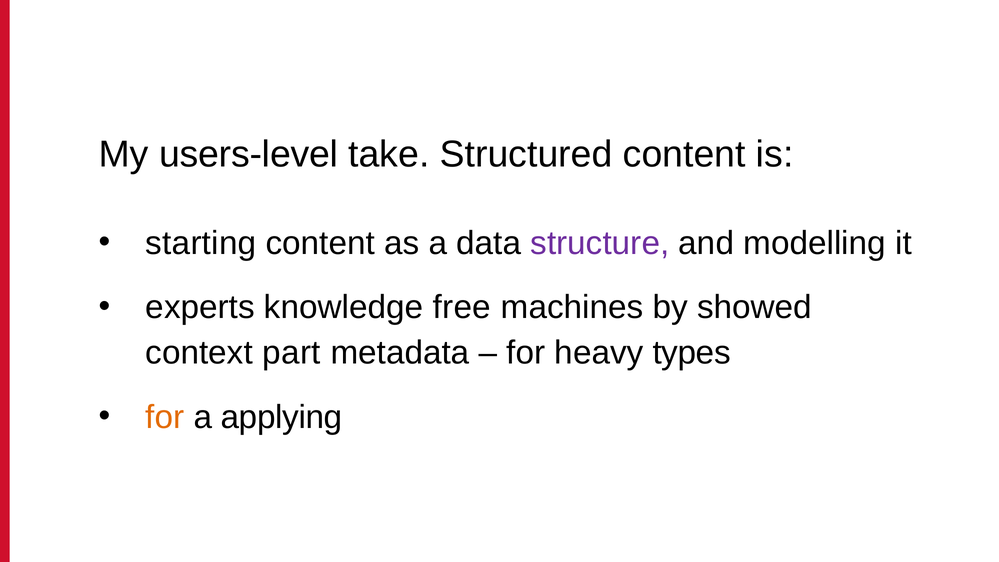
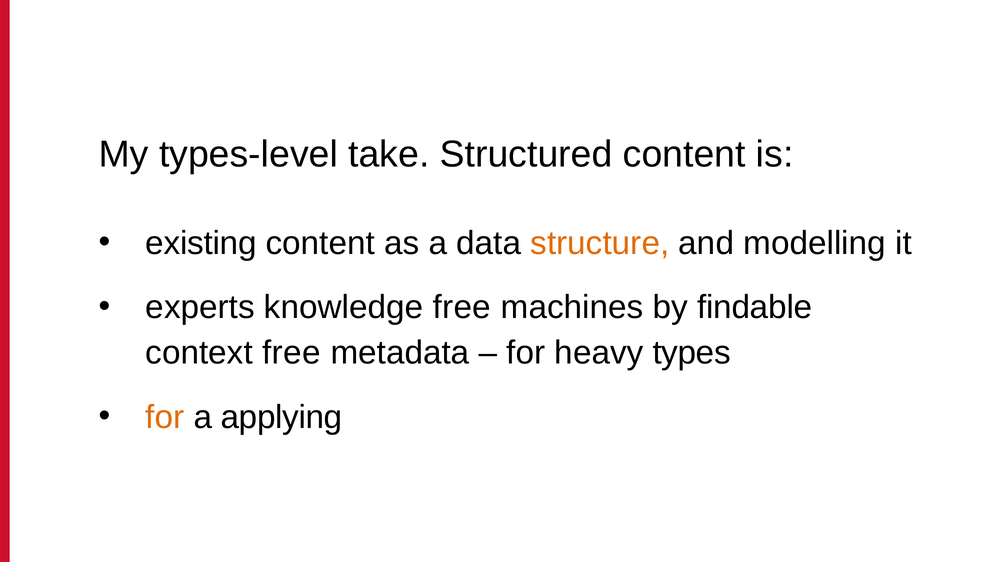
users-level: users-level -> types-level (248, 154)
starting: starting -> existing (201, 243)
structure colour: purple -> orange (600, 243)
showed: showed -> findable (755, 307)
context part: part -> free (291, 353)
